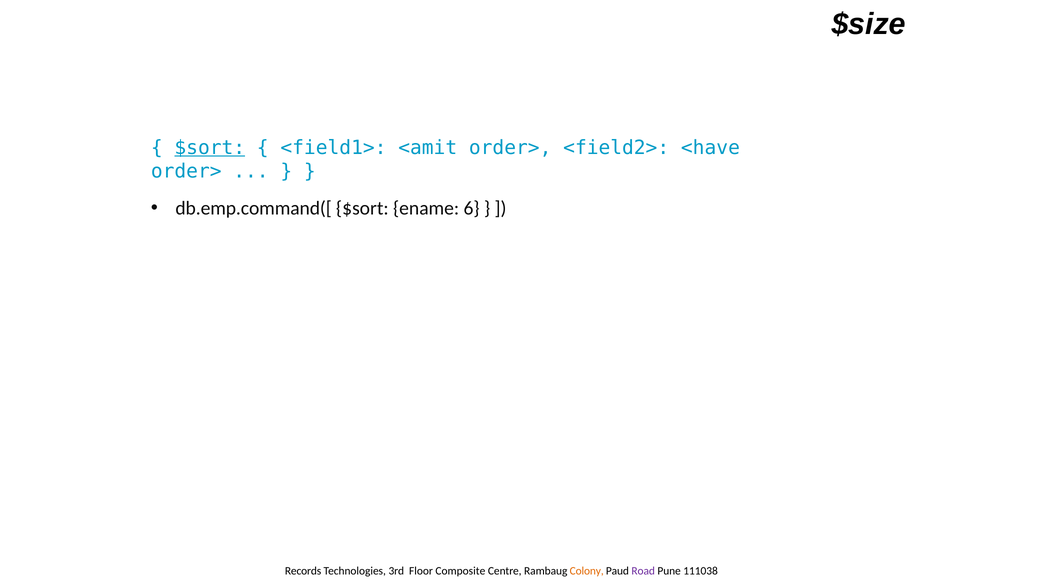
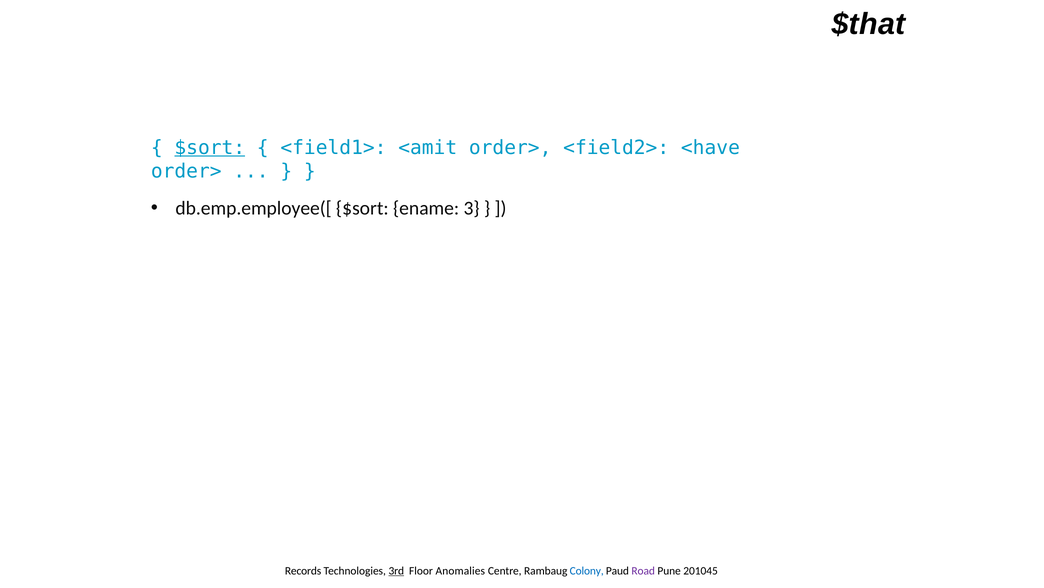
$size: $size -> $that (869, 24)
db.emp.command([: db.emp.command([ -> db.emp.employee([ (254, 208)
6: 6 -> 3 (472, 208)
3rd underline: none -> present (396, 570)
Composite: Composite -> Anomalies (460, 570)
Colony colour: orange -> blue (587, 570)
111038: 111038 -> 201045 (701, 570)
